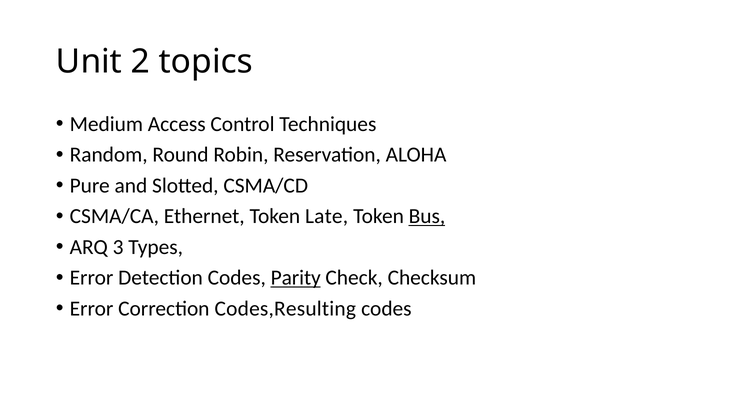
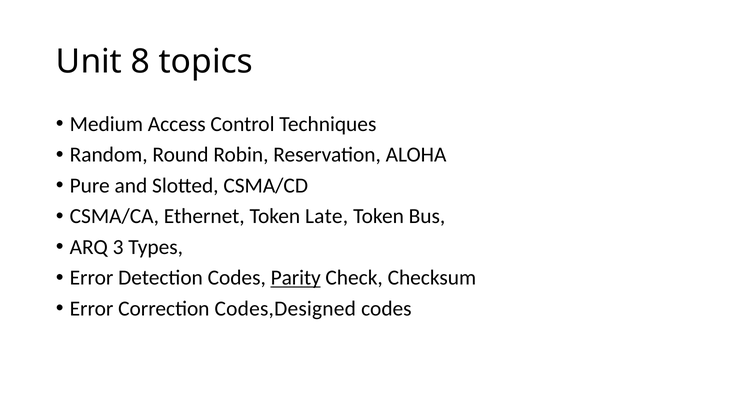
2: 2 -> 8 (140, 62)
Bus underline: present -> none (427, 216)
Codes,Resulting: Codes,Resulting -> Codes,Designed (285, 308)
